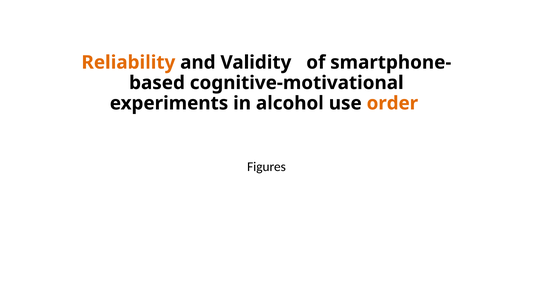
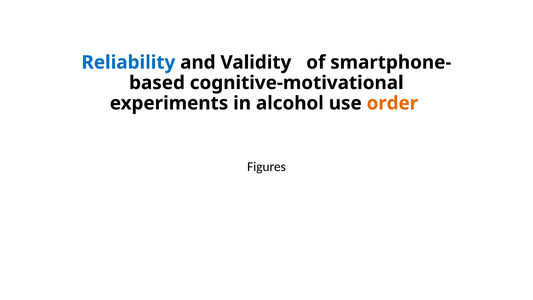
Reliability colour: orange -> blue (128, 62)
